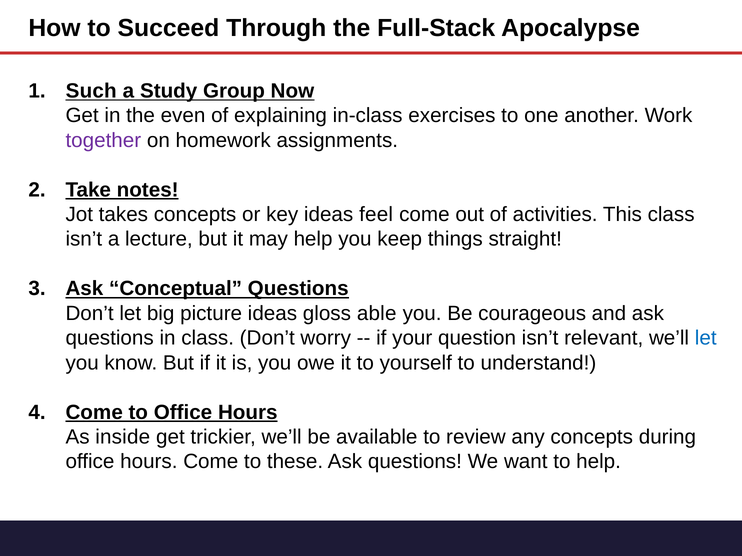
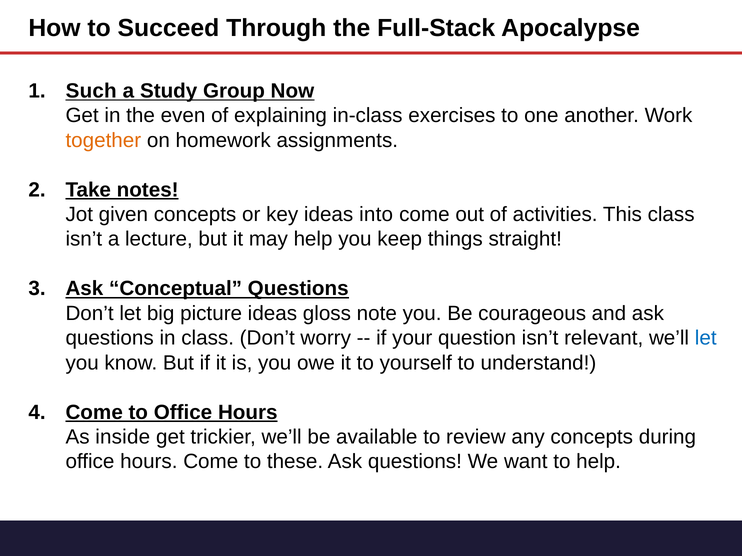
together colour: purple -> orange (103, 140)
takes: takes -> given (123, 215)
feel: feel -> into (376, 215)
able: able -> note (377, 314)
